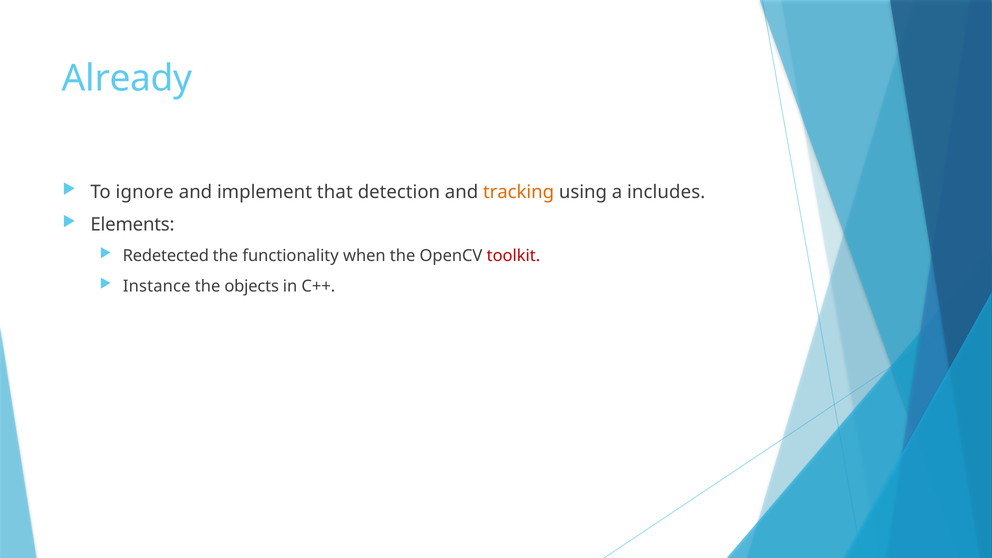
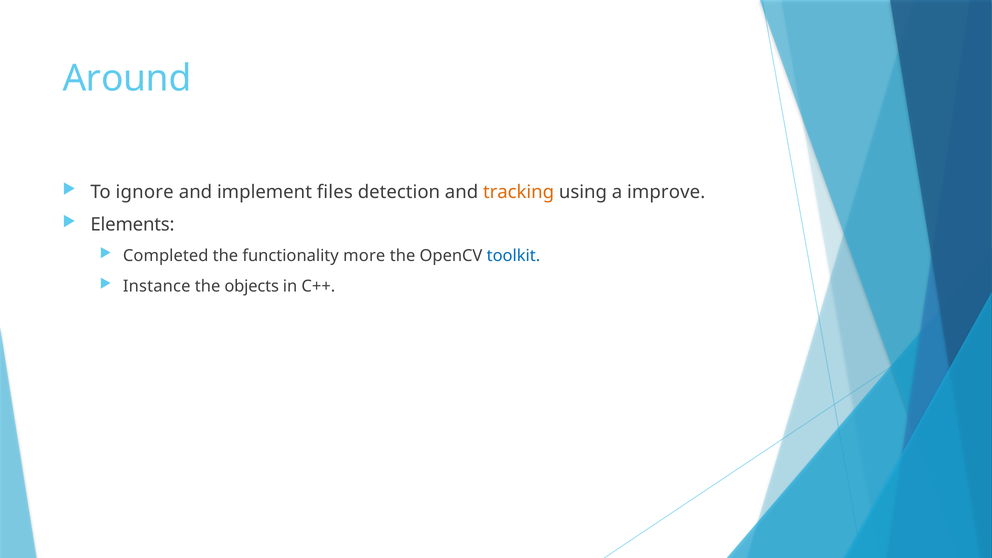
Already: Already -> Around (127, 78)
that: that -> files (335, 192)
includes: includes -> improve (666, 192)
Redetected: Redetected -> Completed (166, 256)
when: when -> more (364, 256)
toolkit colour: red -> blue (513, 256)
